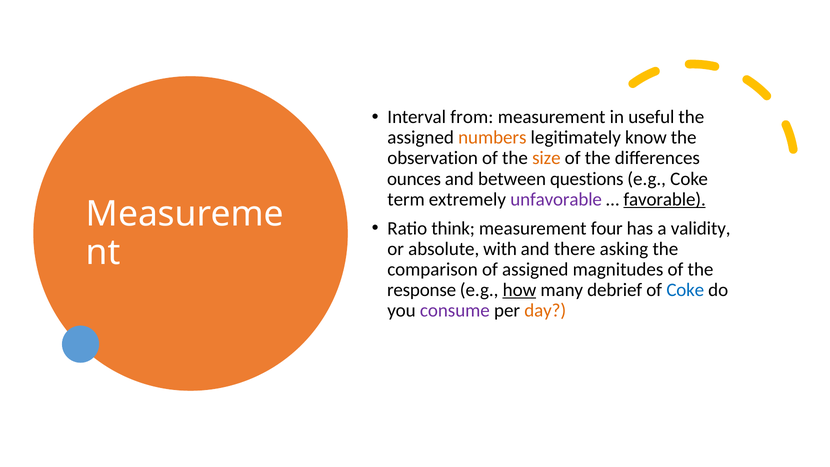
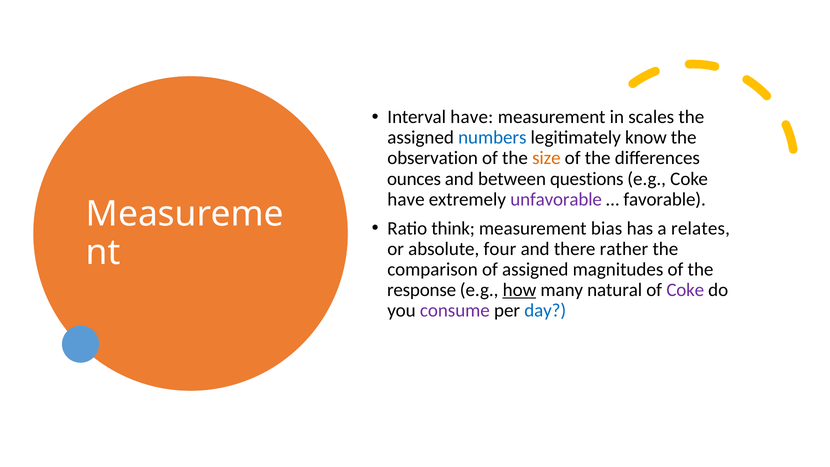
Interval from: from -> have (472, 117)
useful: useful -> scales (651, 117)
numbers colour: orange -> blue (492, 138)
term: term -> have (406, 199)
favorable underline: present -> none (665, 199)
four: four -> bias (607, 228)
validity: validity -> relates (701, 228)
with: with -> four (500, 249)
asking: asking -> rather (624, 249)
debrief: debrief -> natural (615, 290)
Coke colour: blue -> purple (685, 290)
day colour: orange -> blue (545, 310)
